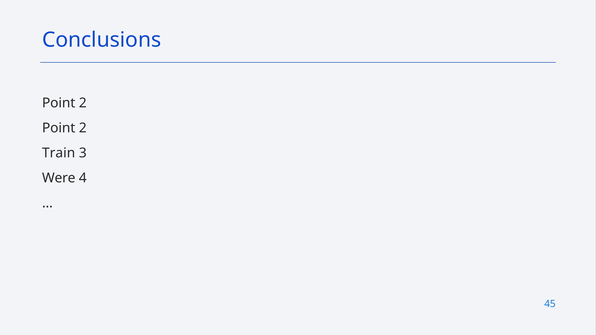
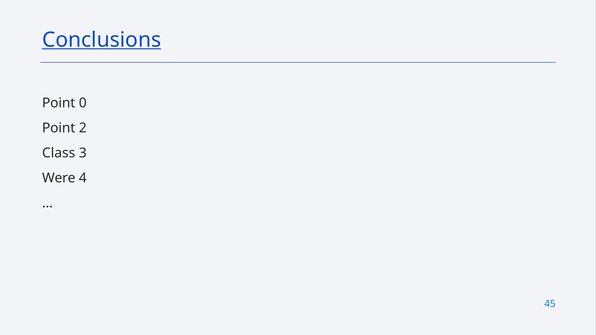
Conclusions underline: none -> present (102, 40)
2: 2 -> 0 (83, 103)
Train: Train -> Class (59, 153)
